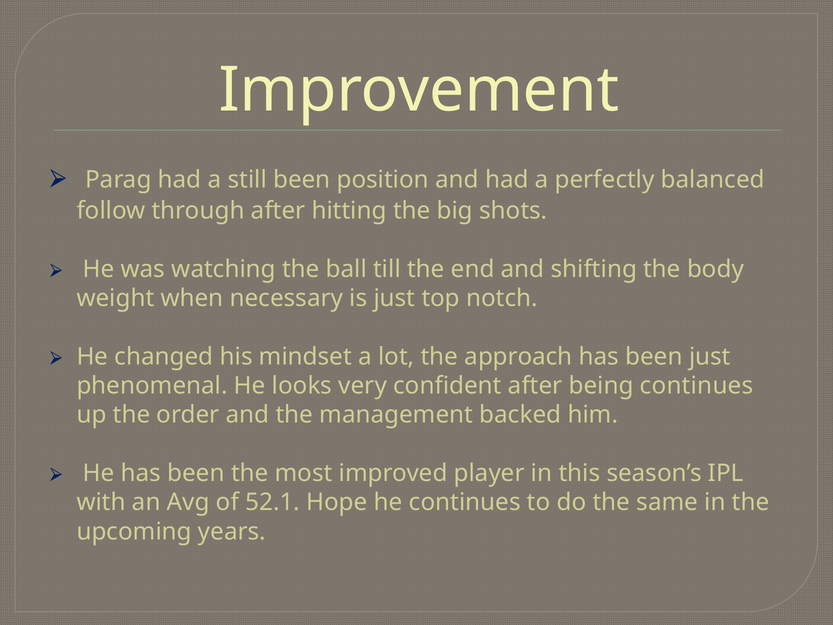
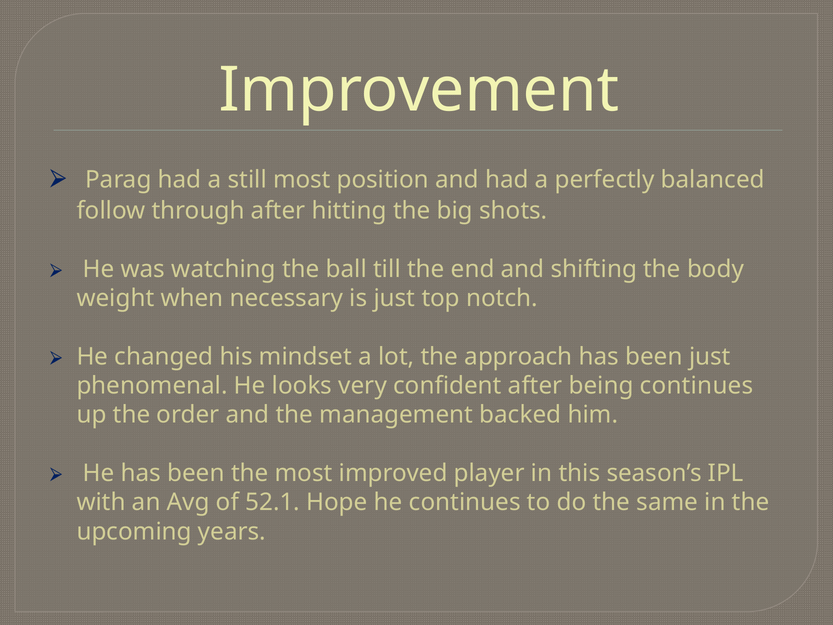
still been: been -> most (302, 180)
